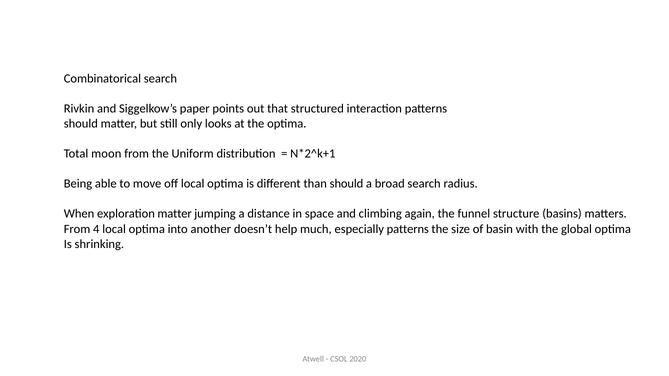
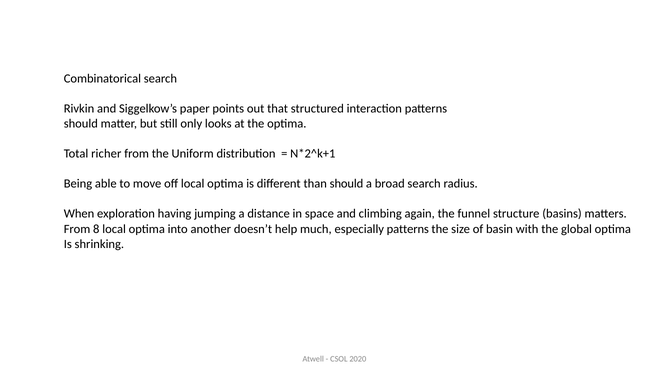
moon: moon -> richer (106, 154)
exploration matter: matter -> having (175, 214)
4: 4 -> 8 (96, 229)
